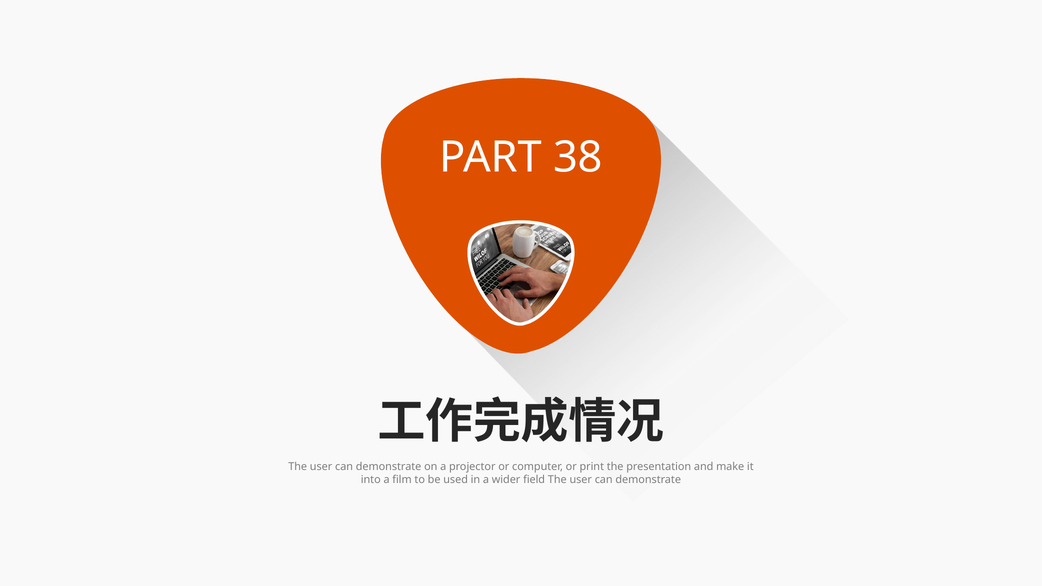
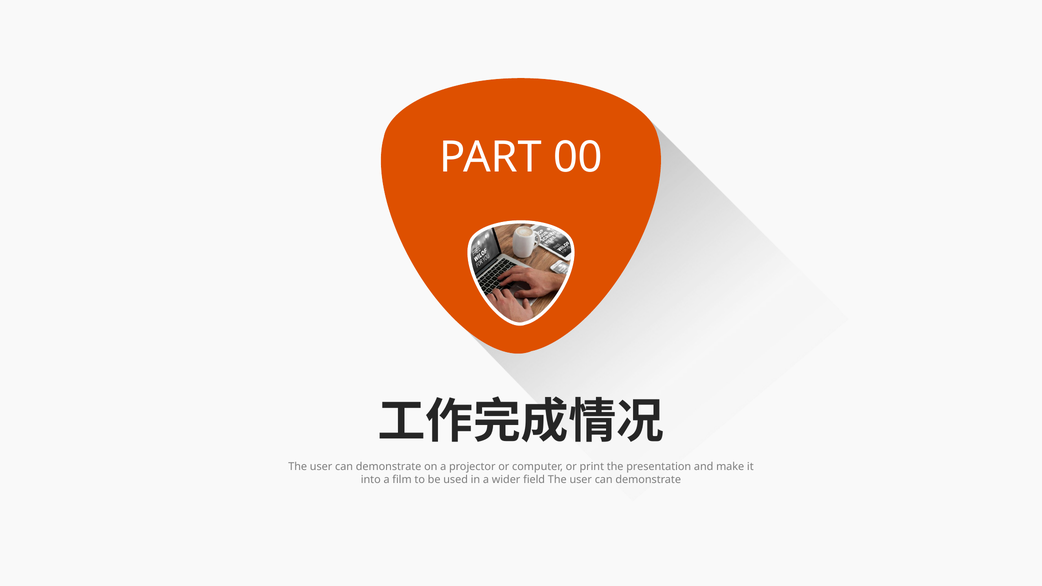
38: 38 -> 00 (578, 157)
